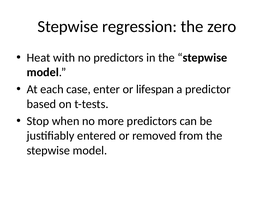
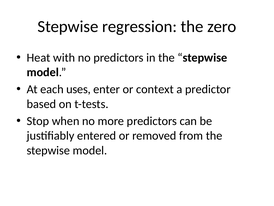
case: case -> uses (79, 89)
lifespan: lifespan -> context (155, 89)
